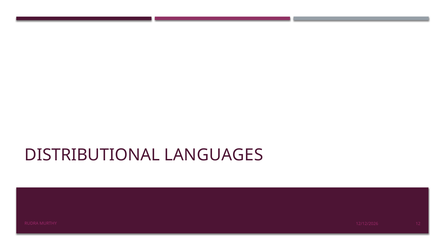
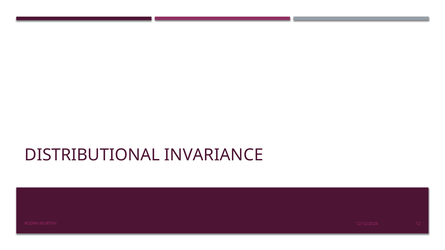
LANGUAGES: LANGUAGES -> INVARIANCE (214, 155)
